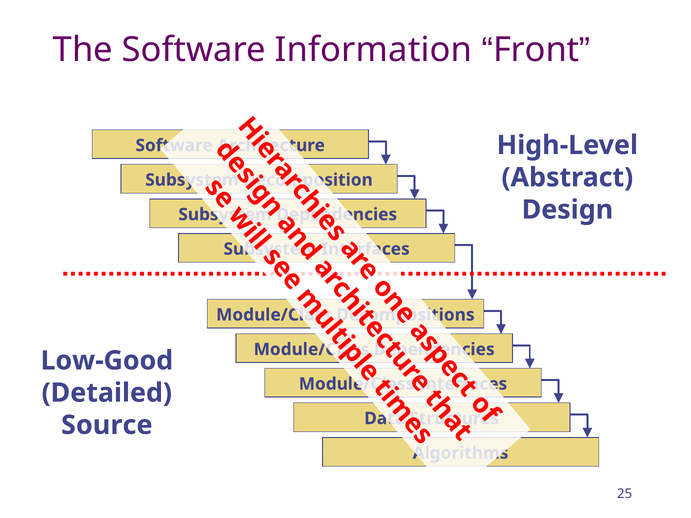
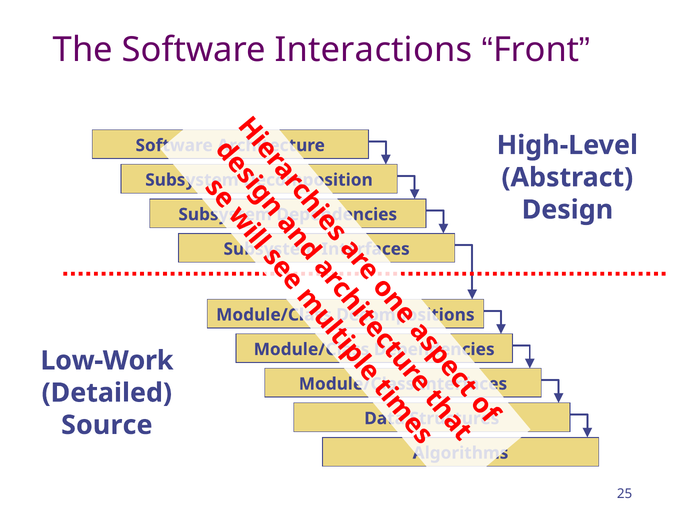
Information: Information -> Interactions (373, 50)
Low-Good: Low-Good -> Low-Work (107, 361)
